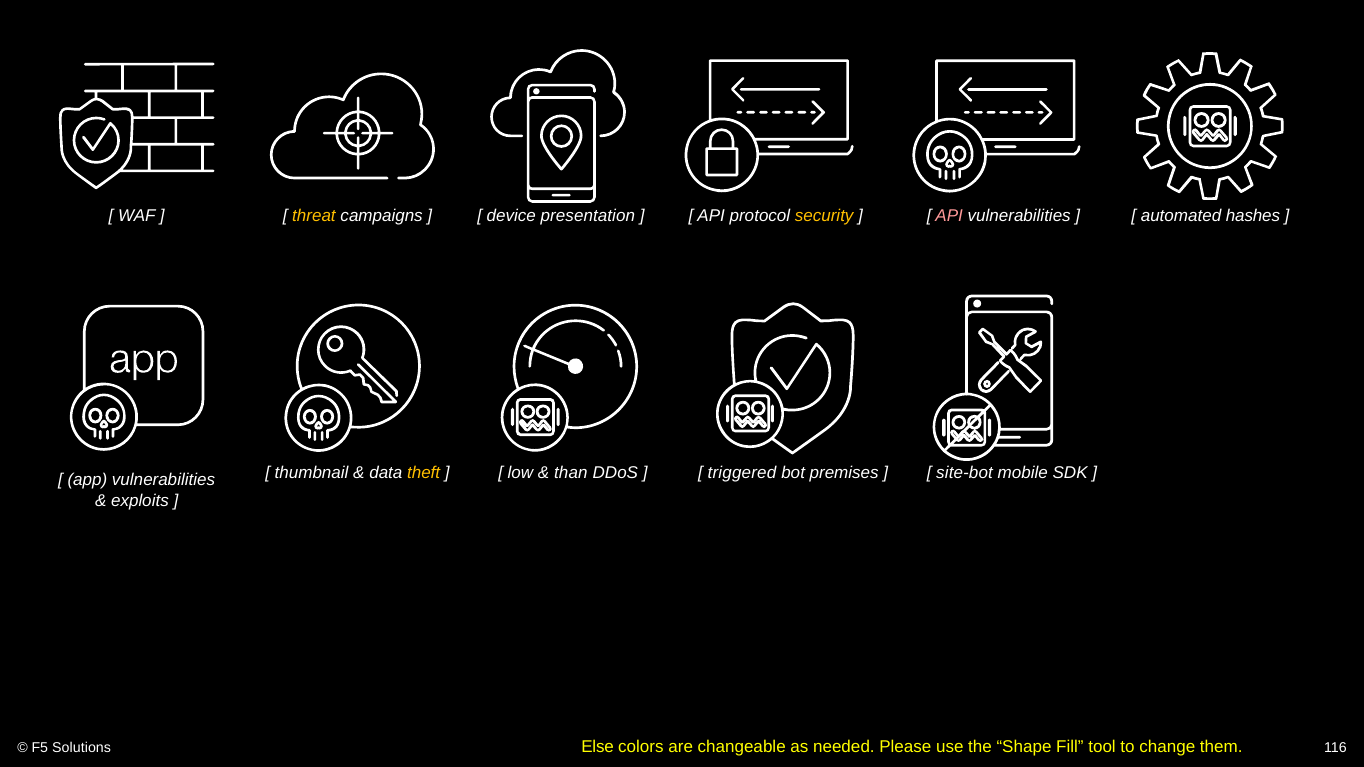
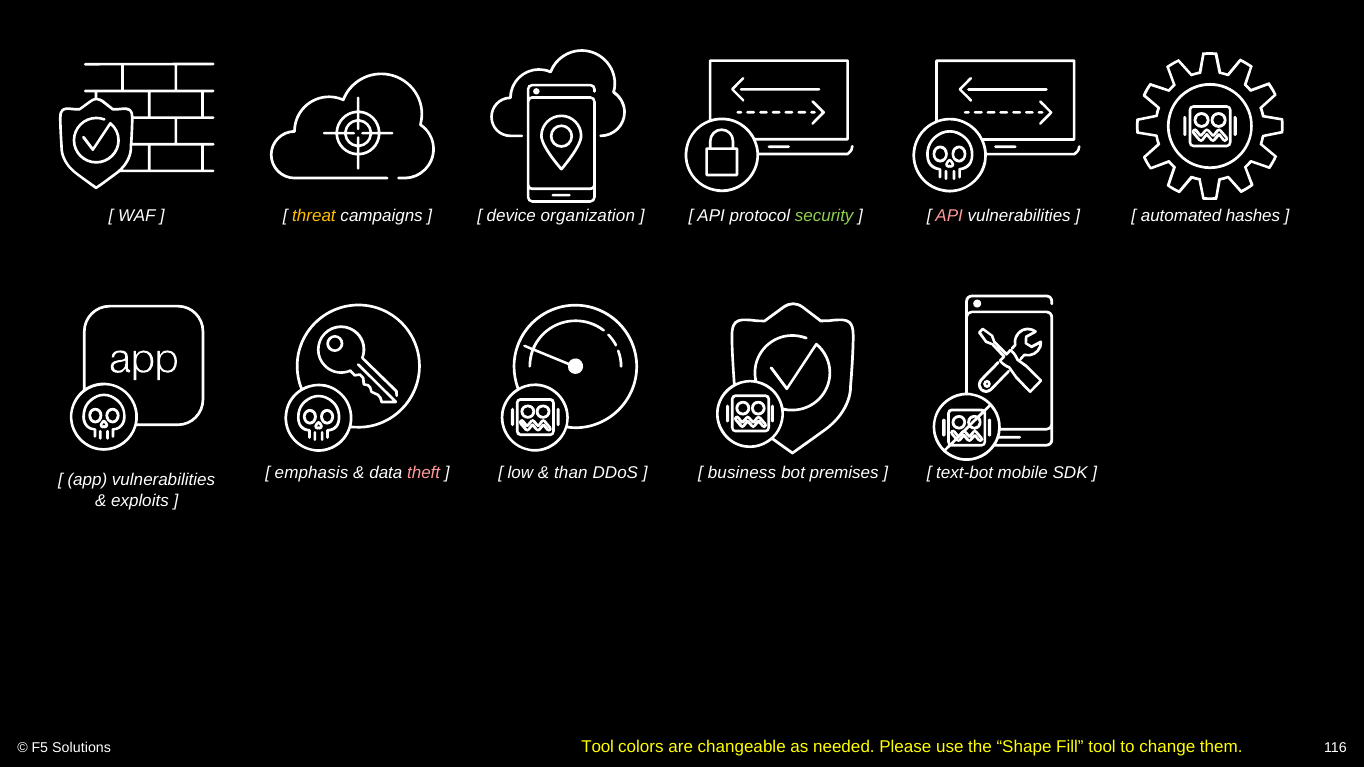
presentation: presentation -> organization (588, 216)
security colour: yellow -> light green (824, 216)
thumbnail: thumbnail -> emphasis (312, 473)
theft colour: yellow -> pink (424, 473)
triggered: triggered -> business (742, 473)
site-bot: site-bot -> text-bot (965, 473)
Else: Else -> Tool (598, 747)
